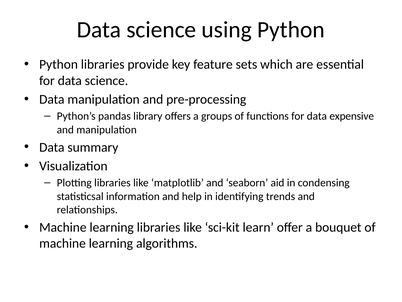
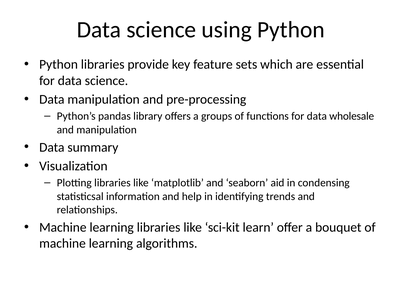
expensive: expensive -> wholesale (352, 116)
